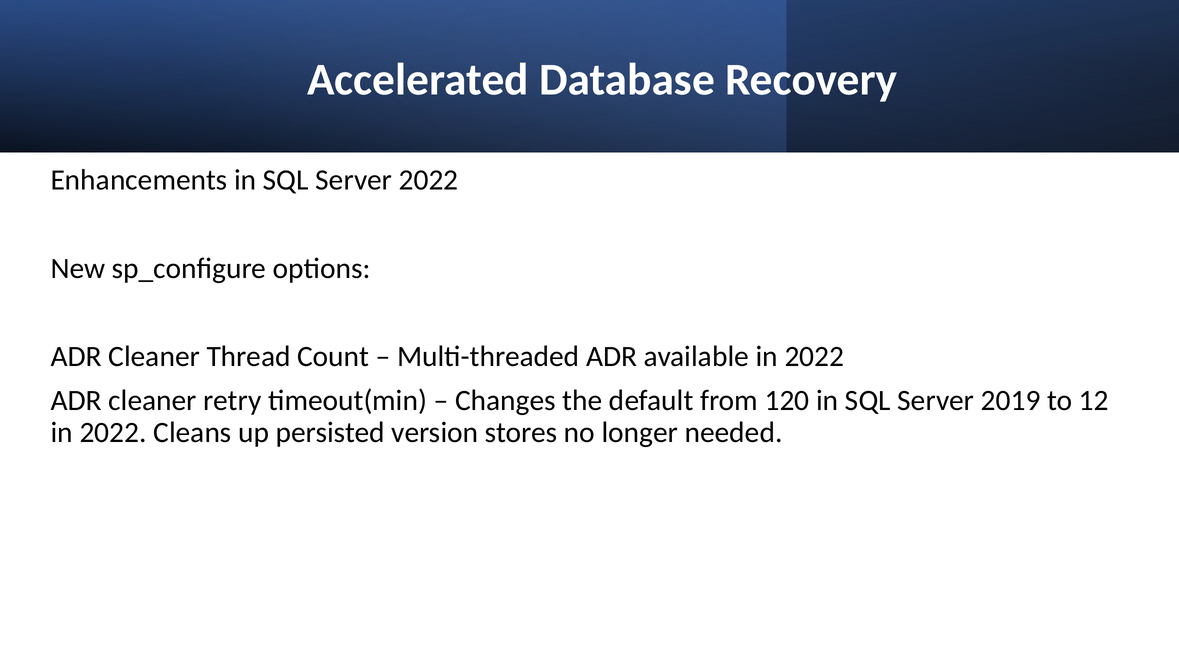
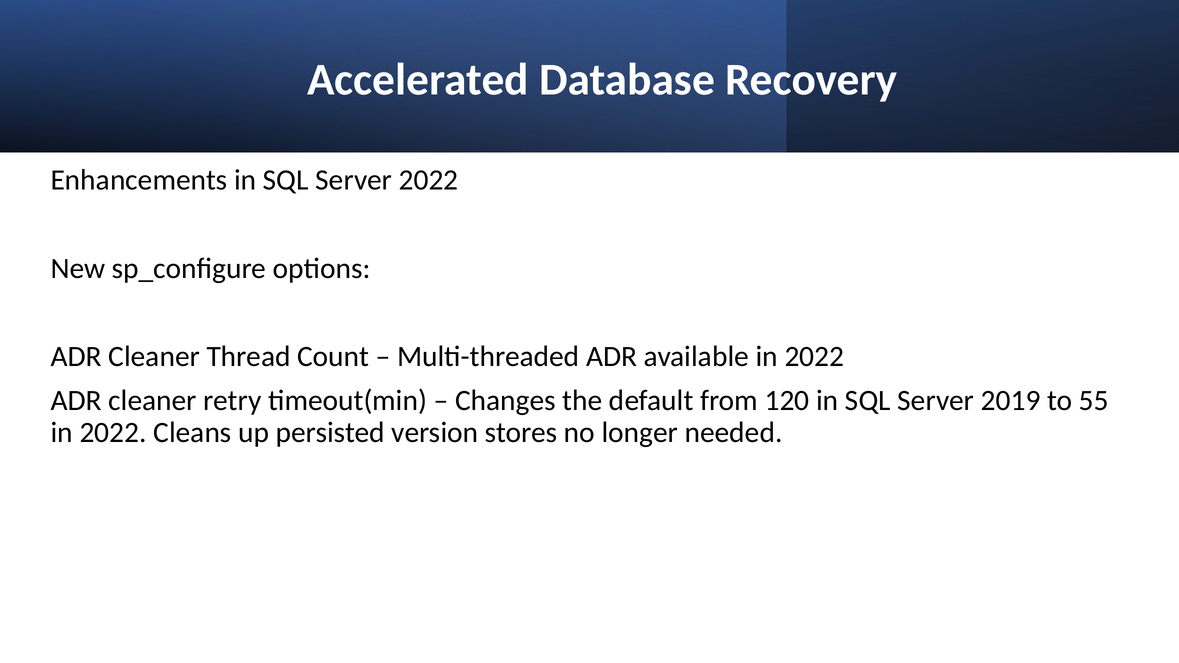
12: 12 -> 55 (1094, 401)
